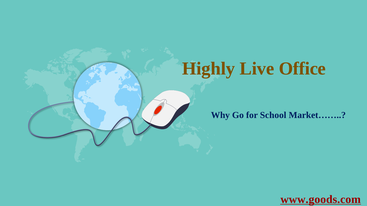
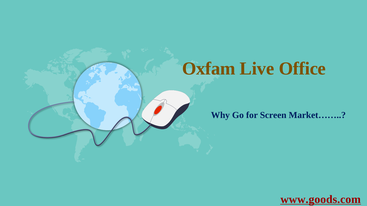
Highly: Highly -> Oxfam (209, 69)
School: School -> Screen (273, 115)
